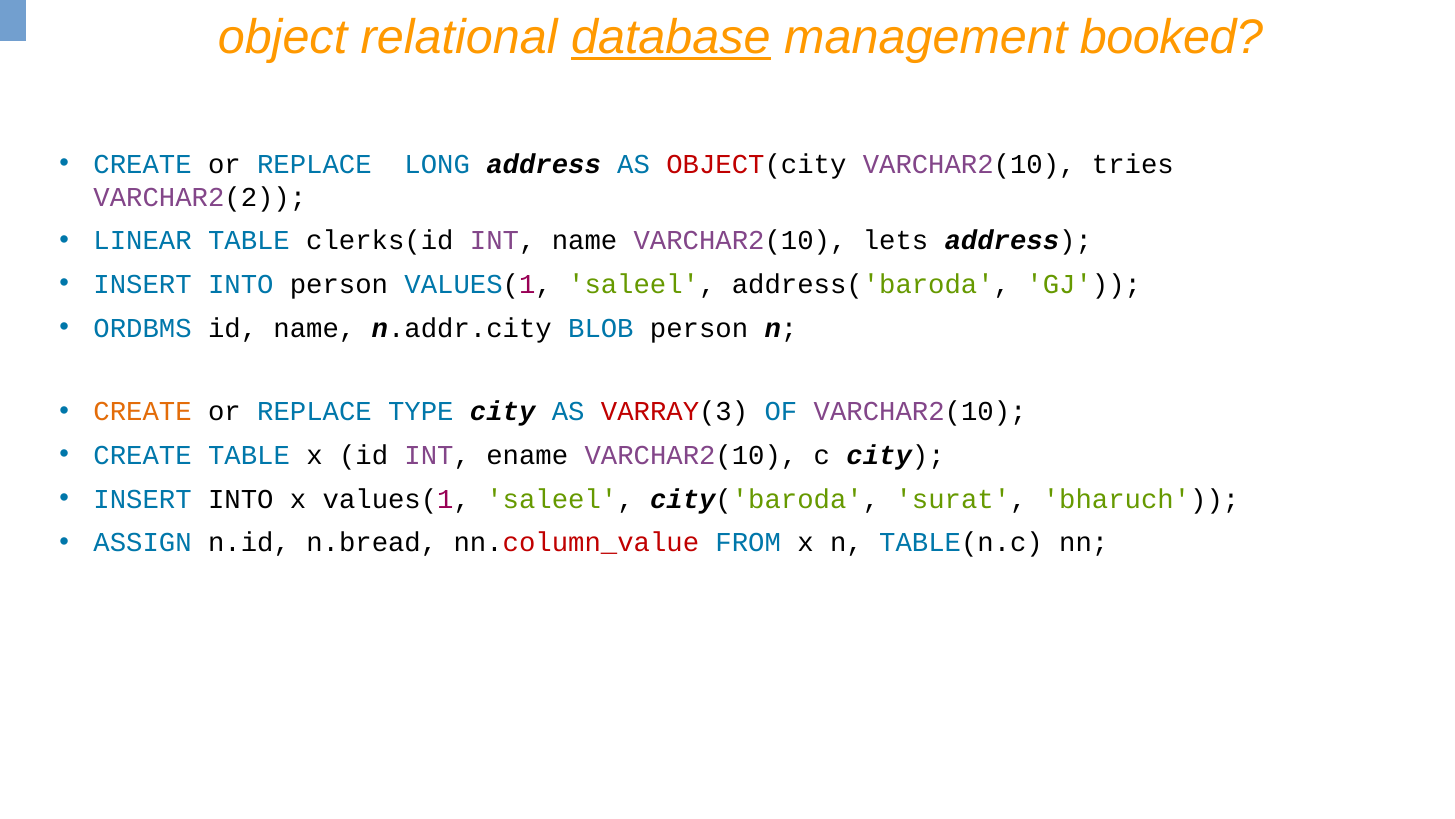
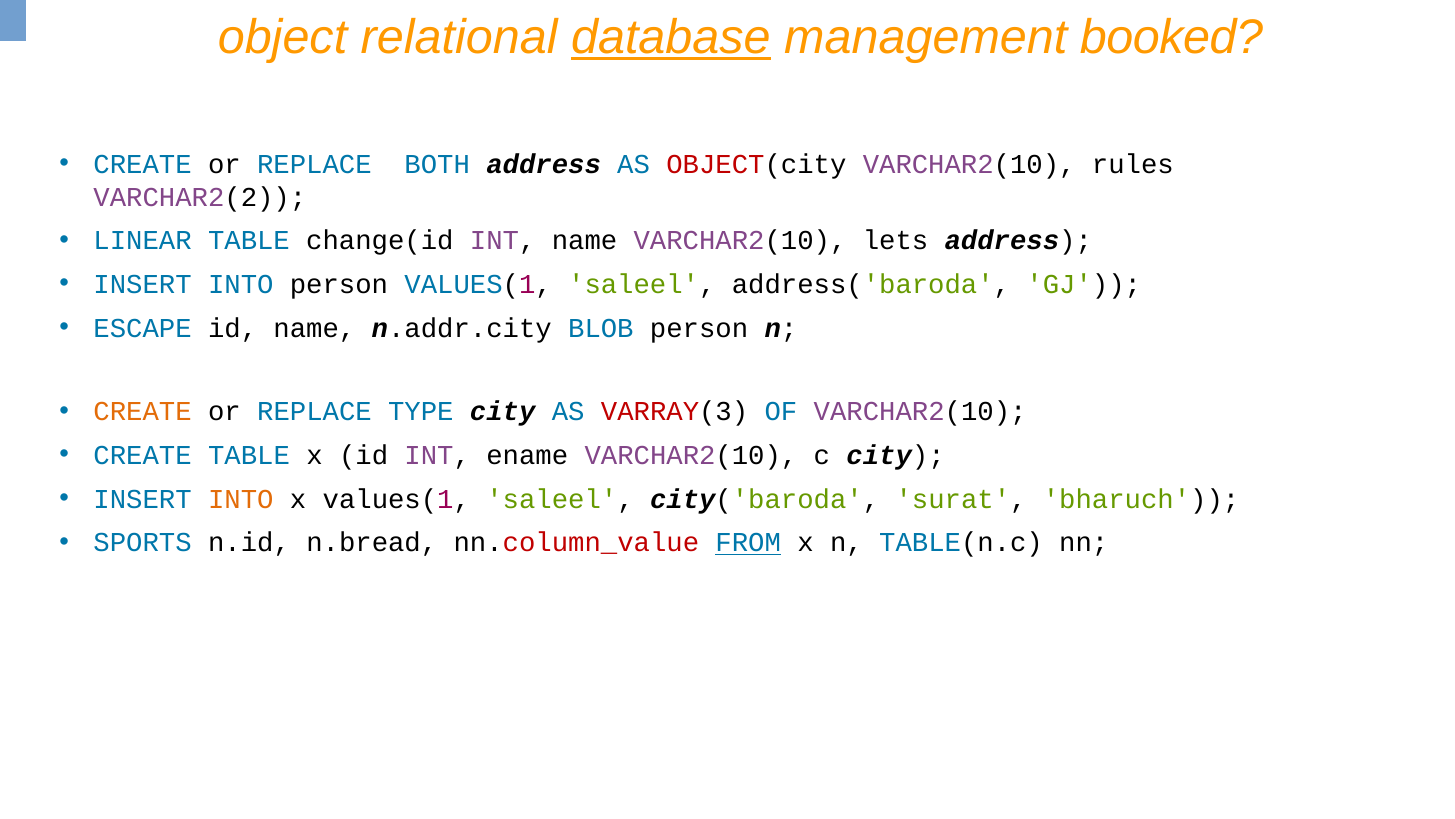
LONG: LONG -> BOTH (437, 164)
tries: tries -> rules (1133, 164)
clerks(id: clerks(id -> change(id (380, 241)
ORDBMS: ORDBMS -> ESCAPE (143, 328)
INTO colour: black -> orange (241, 499)
ASSIGN: ASSIGN -> SPORTS (143, 542)
FROM underline: none -> present (748, 542)
